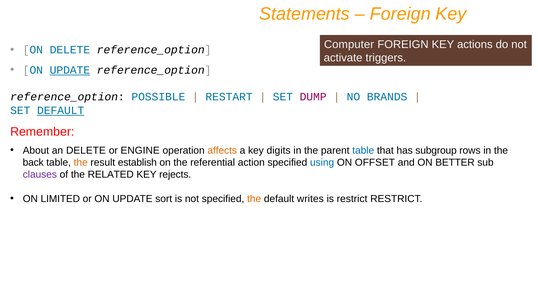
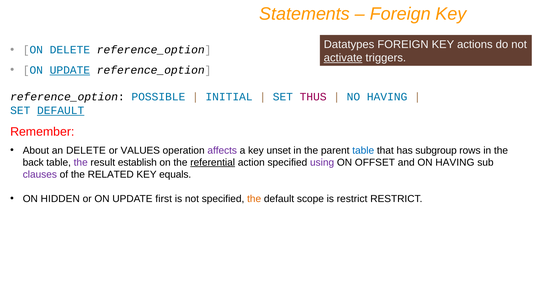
Computer: Computer -> Datatypes (349, 45)
activate underline: none -> present (343, 58)
RESTART: RESTART -> INITIAL (229, 97)
DUMP: DUMP -> THUS (313, 97)
NO BRANDS: BRANDS -> HAVING (387, 97)
ENGINE: ENGINE -> VALUES (140, 151)
affects colour: orange -> purple (222, 151)
digits: digits -> unset (279, 151)
the colour: orange -> purple (81, 163)
referential underline: none -> present (213, 163)
using colour: blue -> purple (322, 163)
ON BETTER: BETTER -> HAVING (455, 163)
rejects: rejects -> equals (175, 175)
LIMITED: LIMITED -> HIDDEN (60, 199)
sort: sort -> first (164, 199)
writes: writes -> scope (310, 199)
